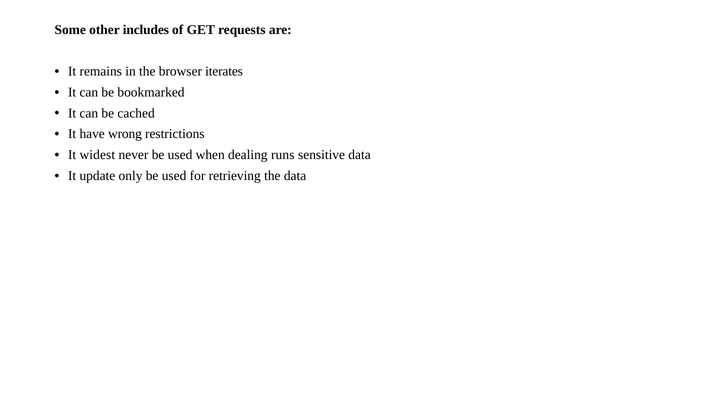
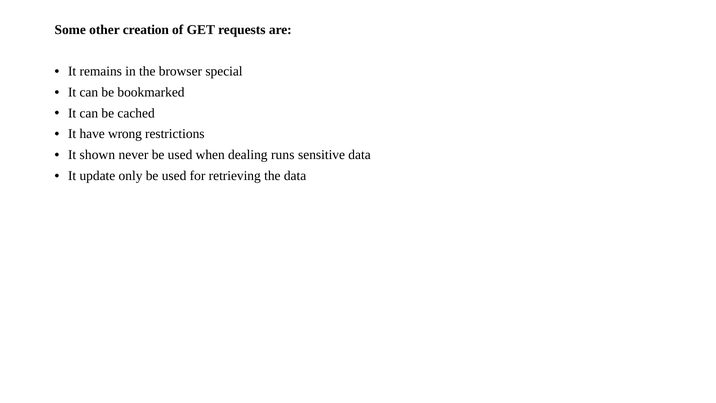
includes: includes -> creation (146, 30)
iterates: iterates -> special (224, 71)
widest: widest -> shown (97, 155)
